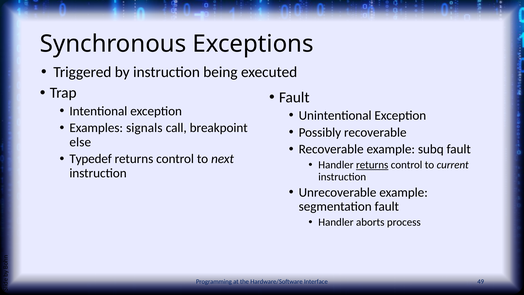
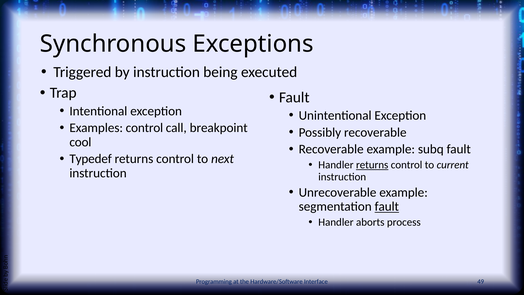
Examples signals: signals -> control (144, 128)
else: else -> cool (80, 142)
fault underline: none -> present (387, 206)
